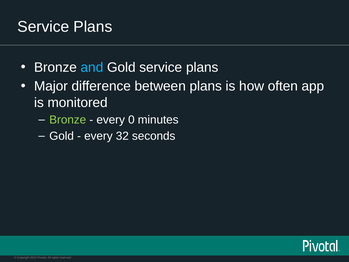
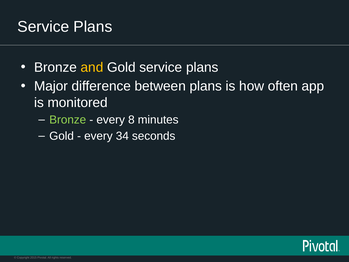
and colour: light blue -> yellow (92, 67)
0: 0 -> 8 (131, 120)
32: 32 -> 34 (122, 136)
